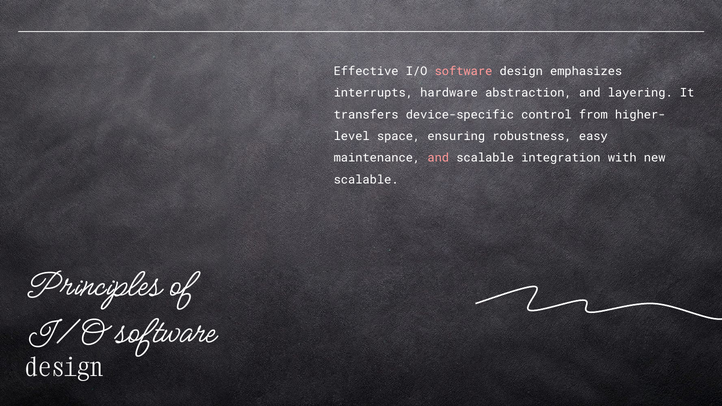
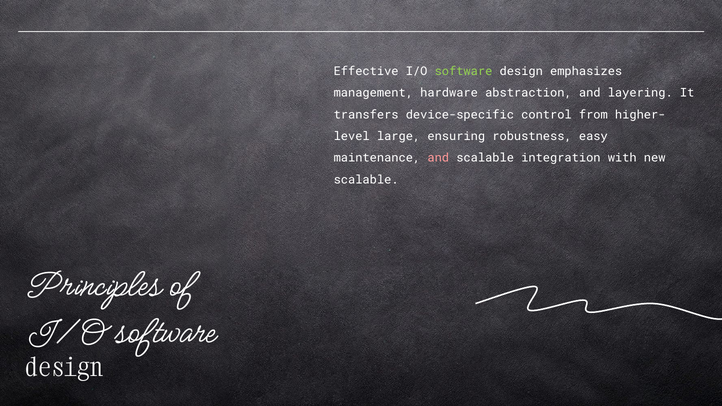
software colour: pink -> light green (463, 71)
interrupts: interrupts -> management (373, 93)
space: space -> large (399, 136)
